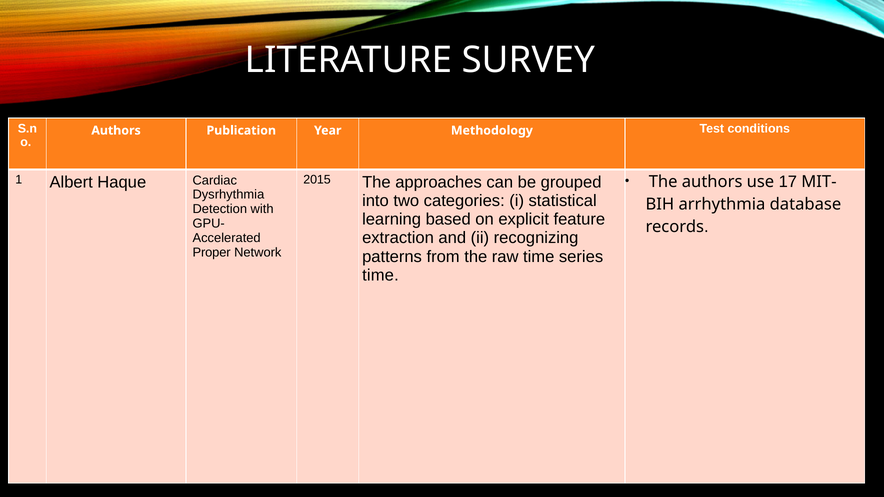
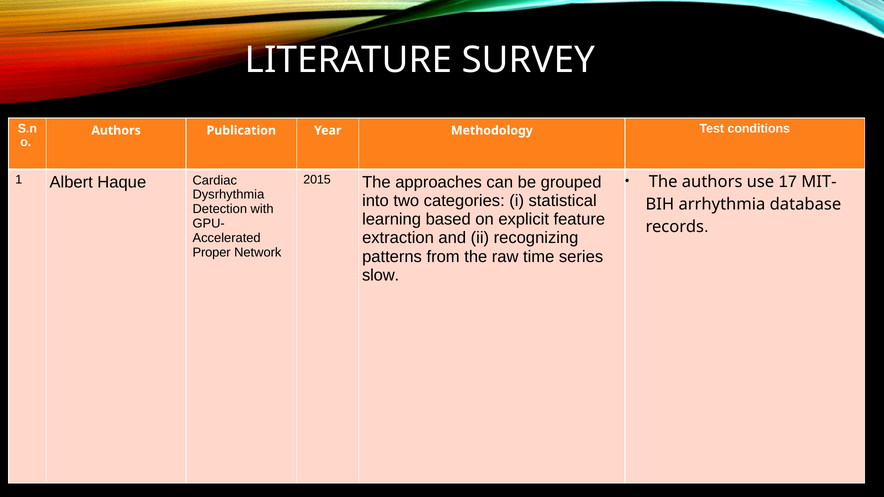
time: time -> slow (381, 275)
